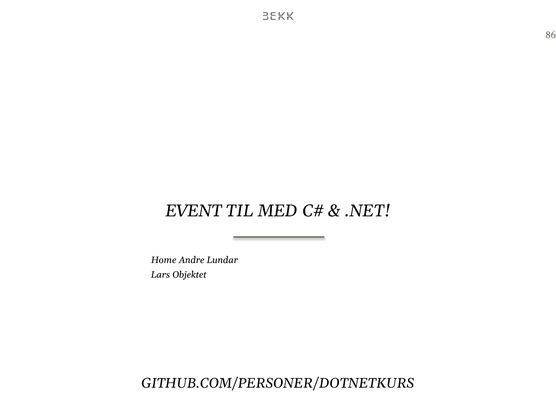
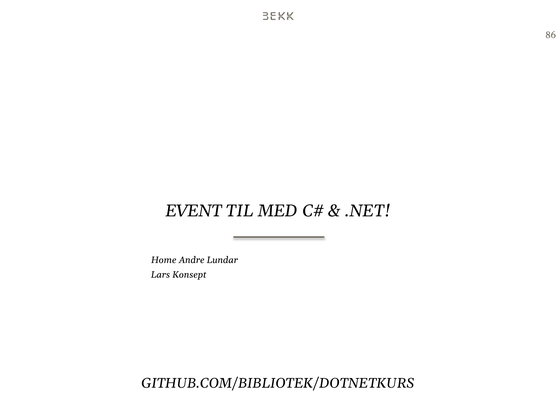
Objektet: Objektet -> Konsept (189, 275)
GITHUB.COM/PERSONER/DOTNETKURS: GITHUB.COM/PERSONER/DOTNETKURS -> GITHUB.COM/BIBLIOTEK/DOTNETKURS (278, 383)
